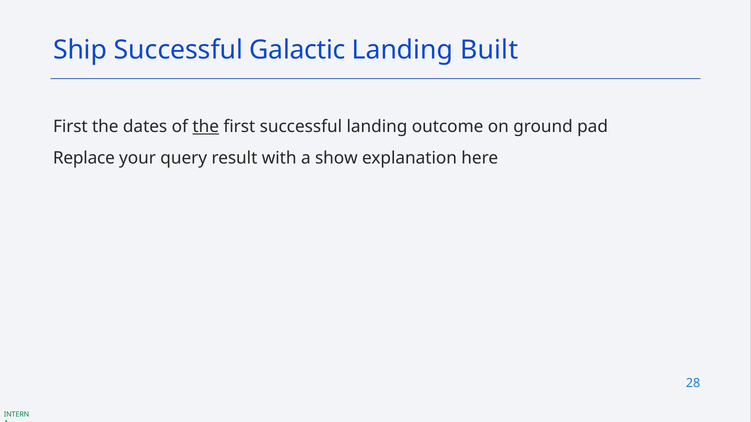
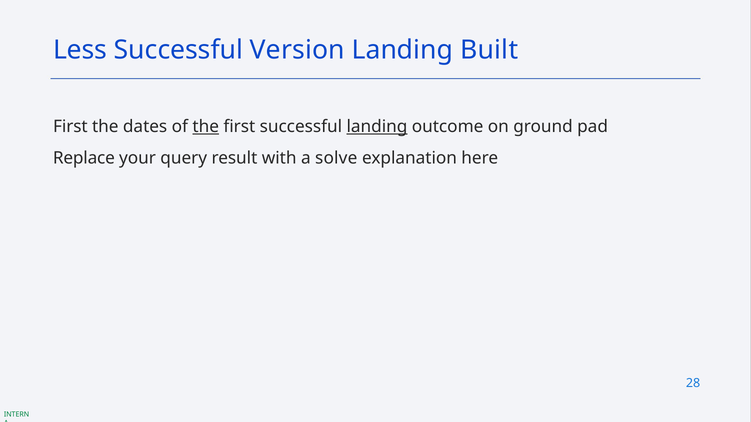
Ship: Ship -> Less (80, 50)
Galactic: Galactic -> Version (297, 50)
landing underline: none -> present (377, 127)
show: show -> solve (336, 158)
